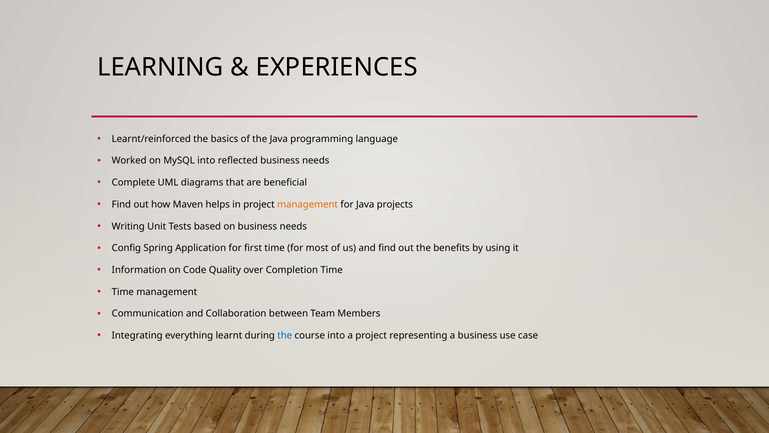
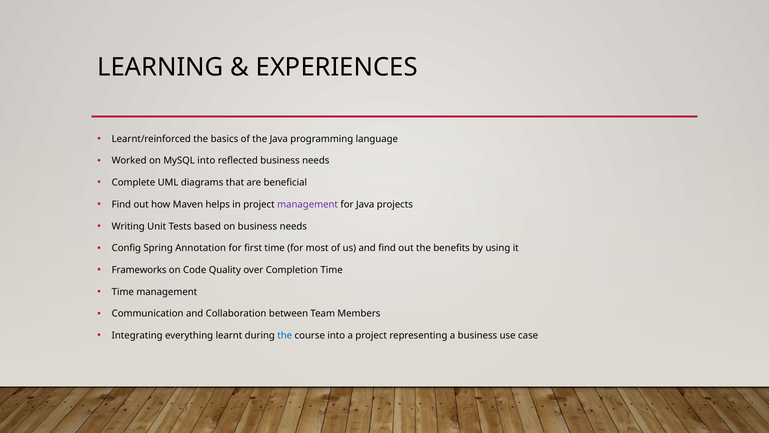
management colour: orange -> purple (308, 204)
Application: Application -> Annotation (201, 248)
Information: Information -> Frameworks (139, 270)
